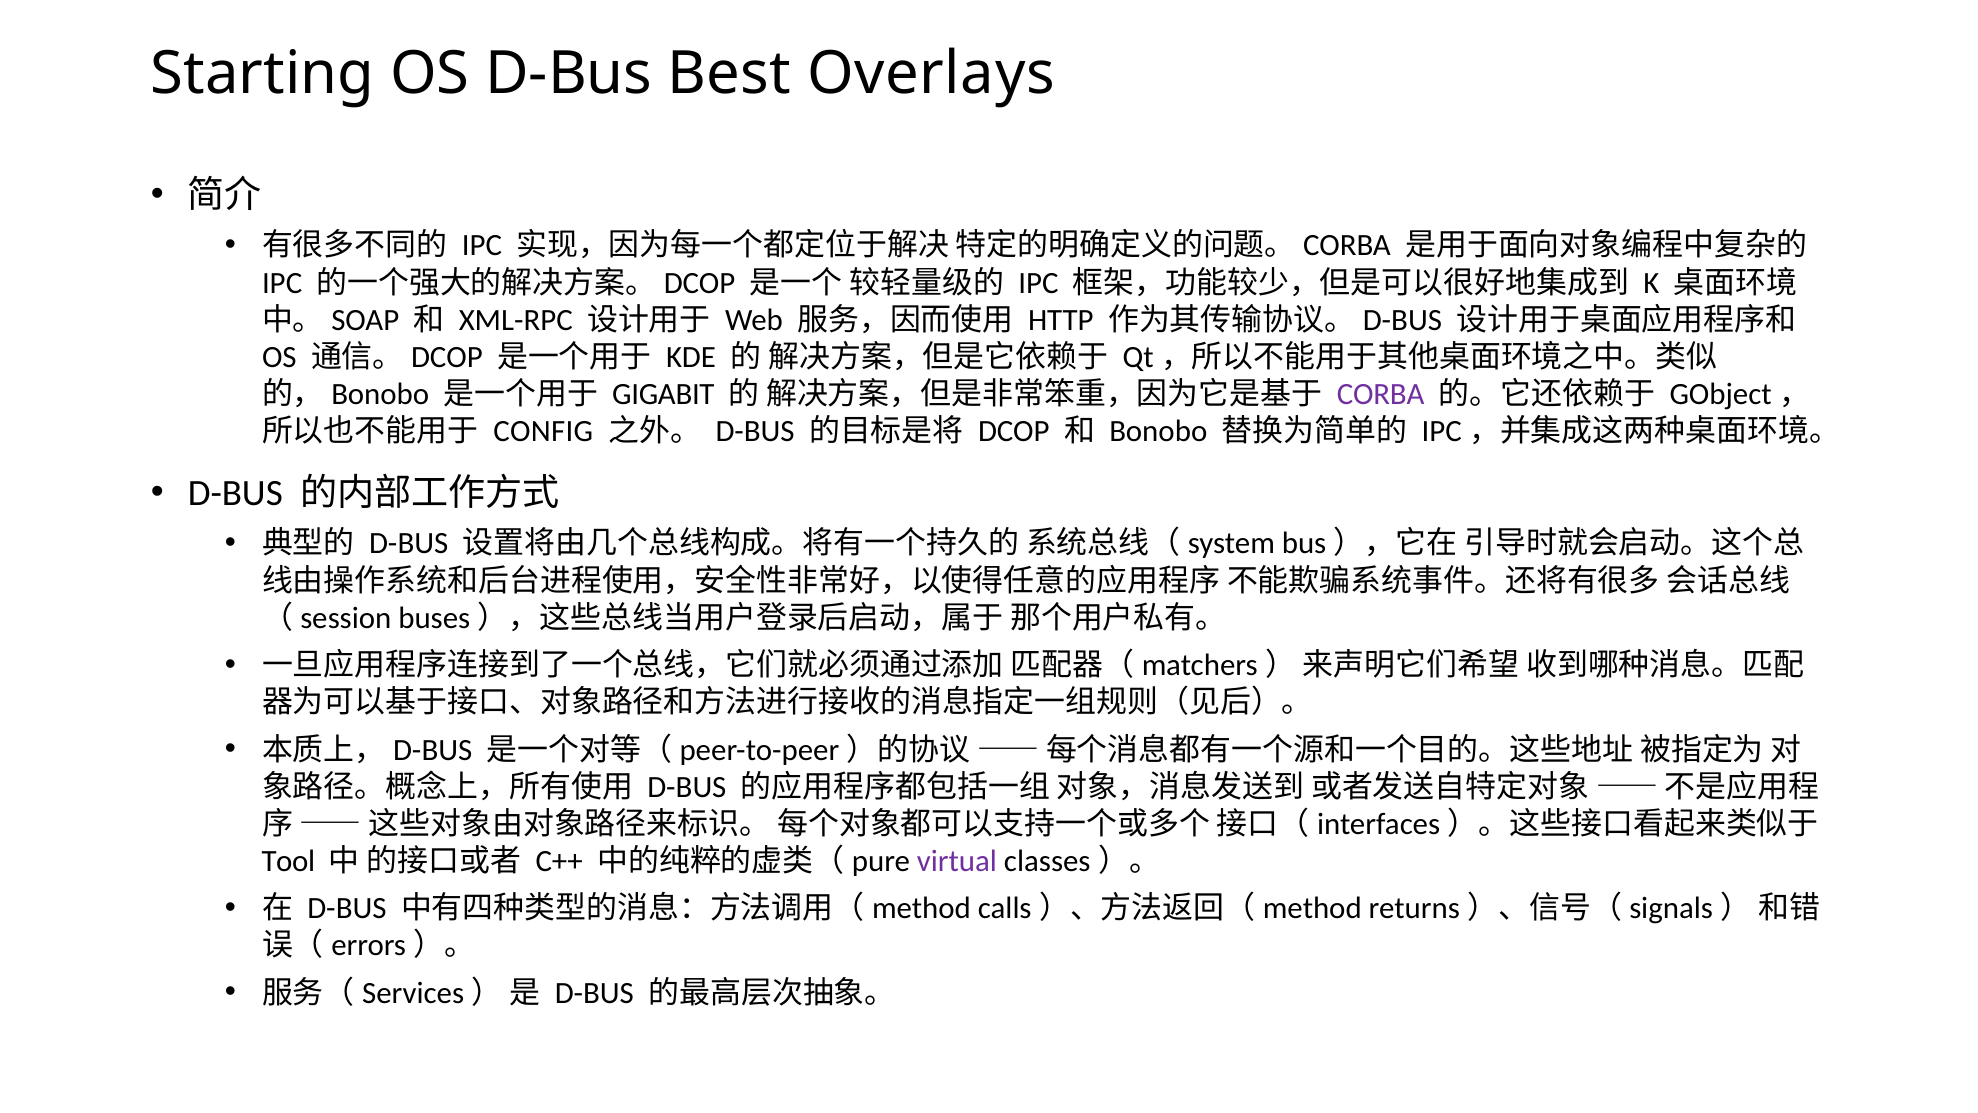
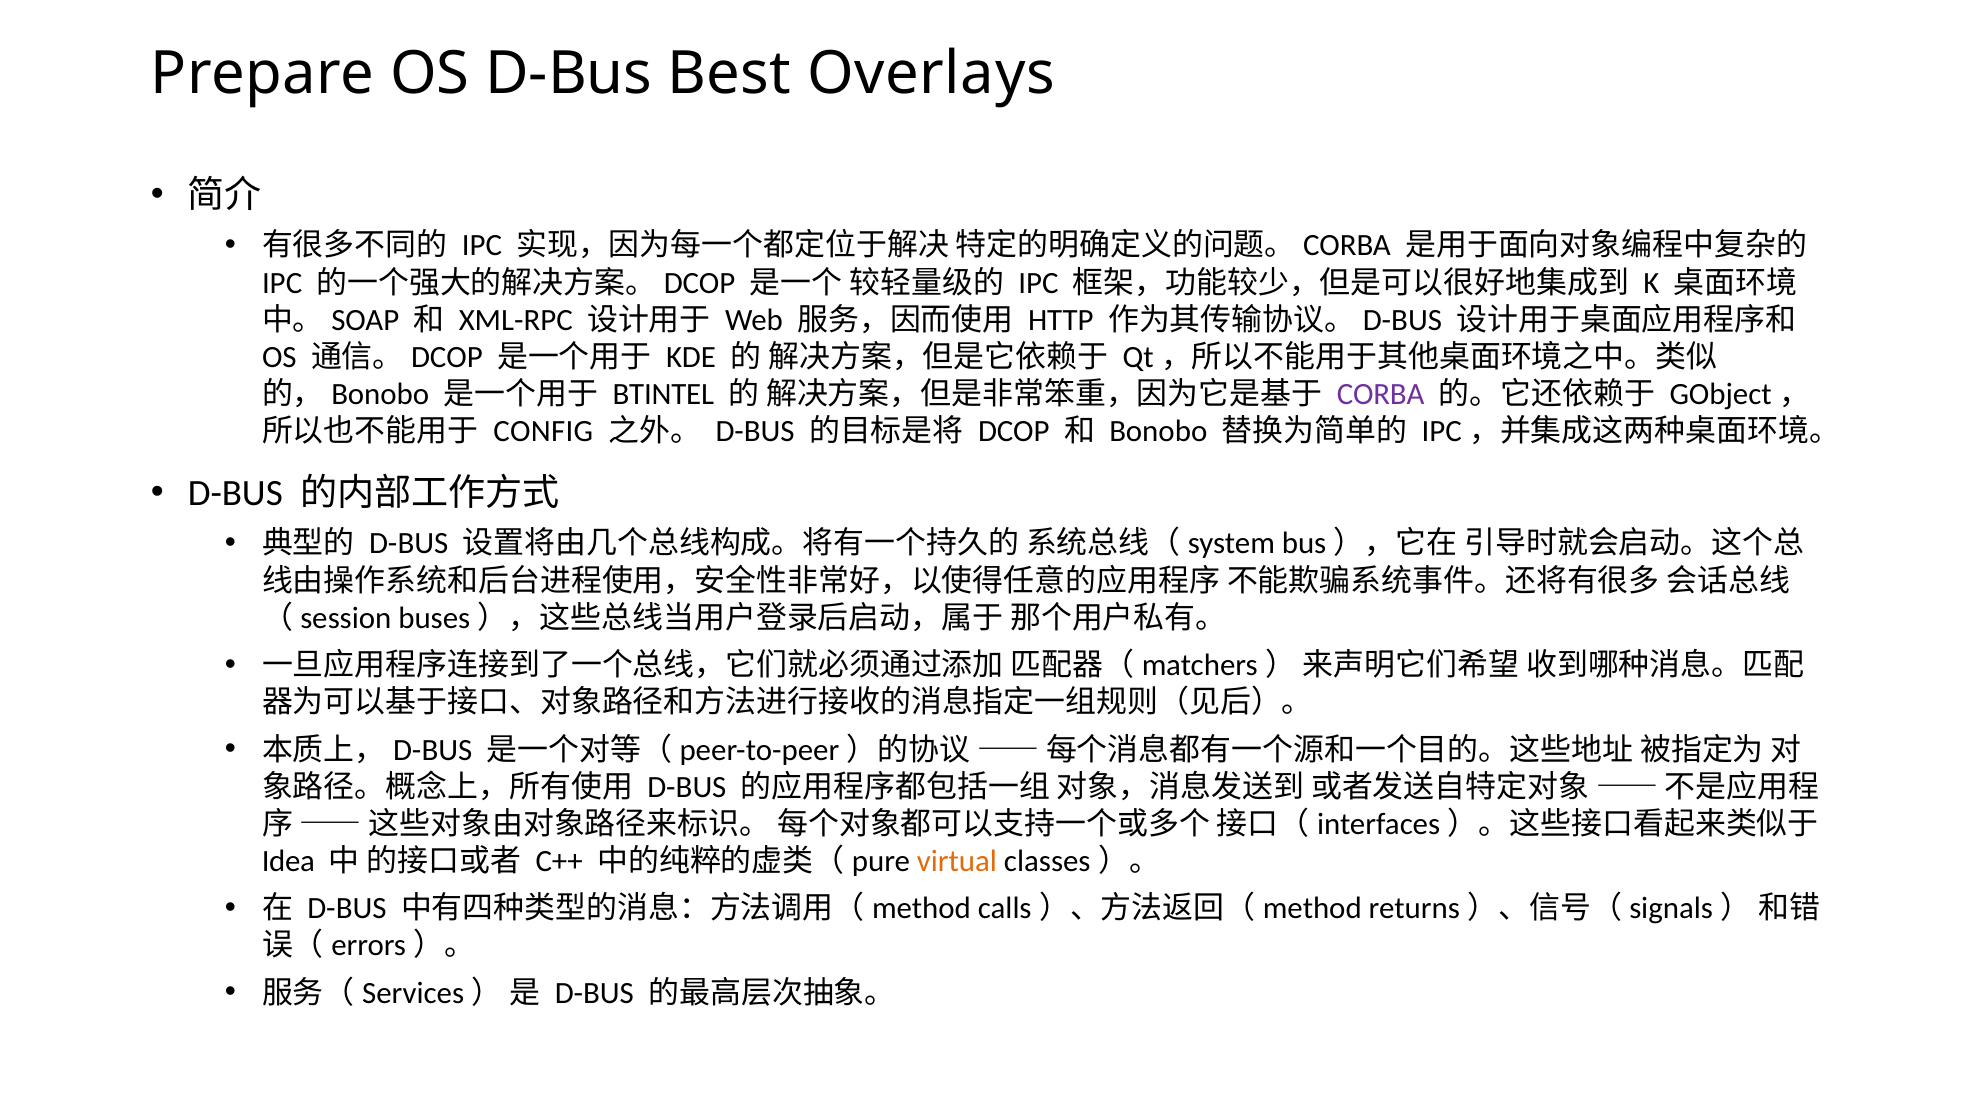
Starting: Starting -> Prepare (263, 74)
GIGABIT: GIGABIT -> BTINTEL (663, 394)
Tool: Tool -> Idea (288, 861)
virtual colour: purple -> orange (957, 861)
